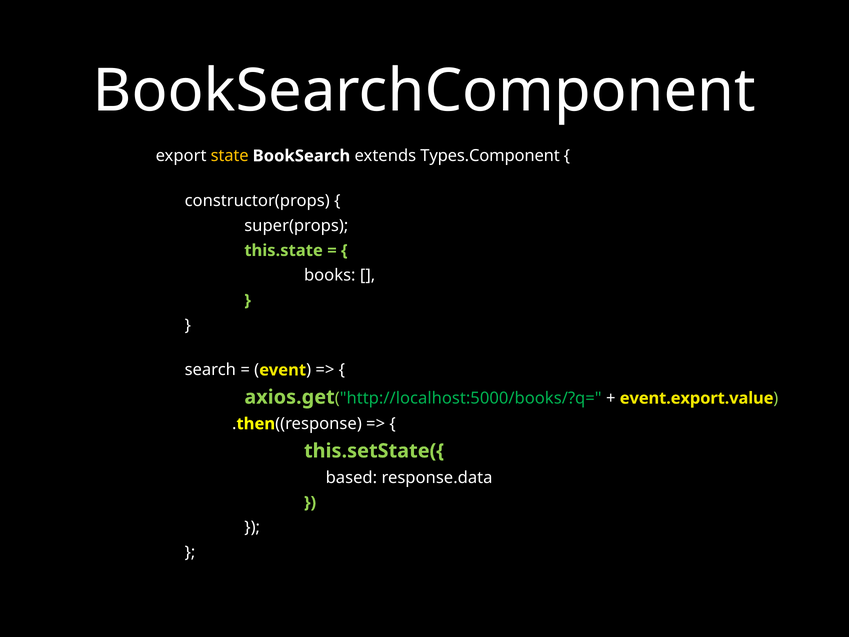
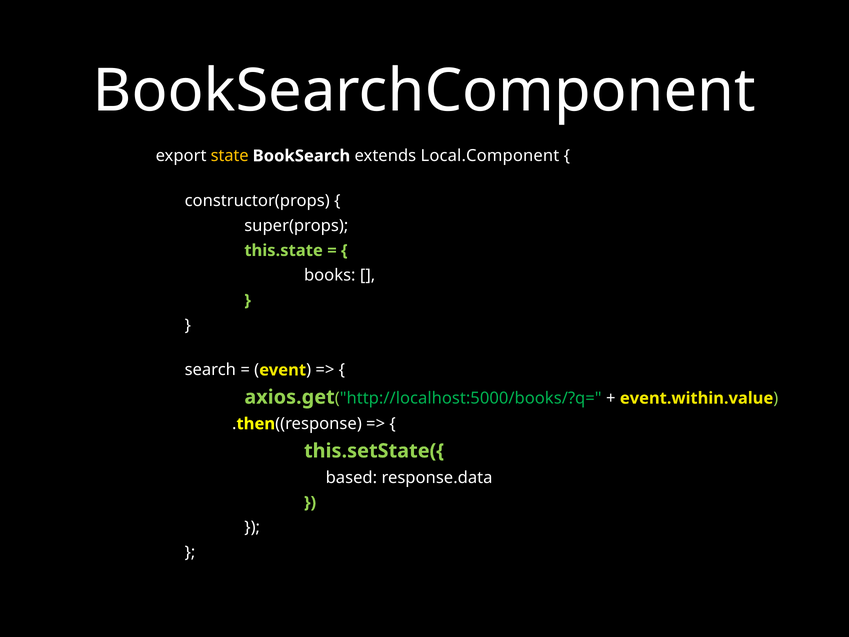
Types.Component: Types.Component -> Local.Component (490, 156)
event.export.value: event.export.value -> event.within.value (697, 398)
